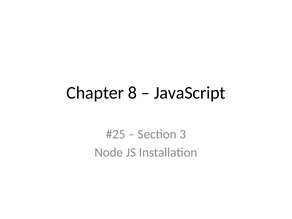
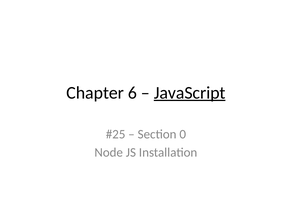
8: 8 -> 6 (132, 93)
JavaScript underline: none -> present (190, 93)
3: 3 -> 0 (183, 134)
